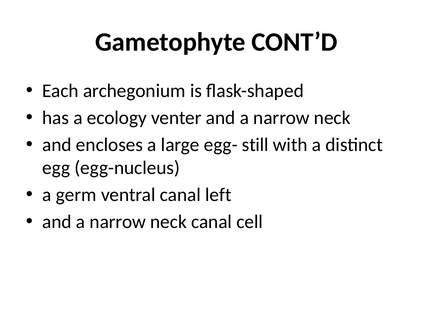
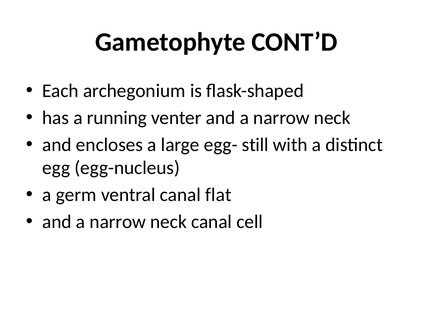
ecology: ecology -> running (117, 118)
left: left -> flat (218, 195)
